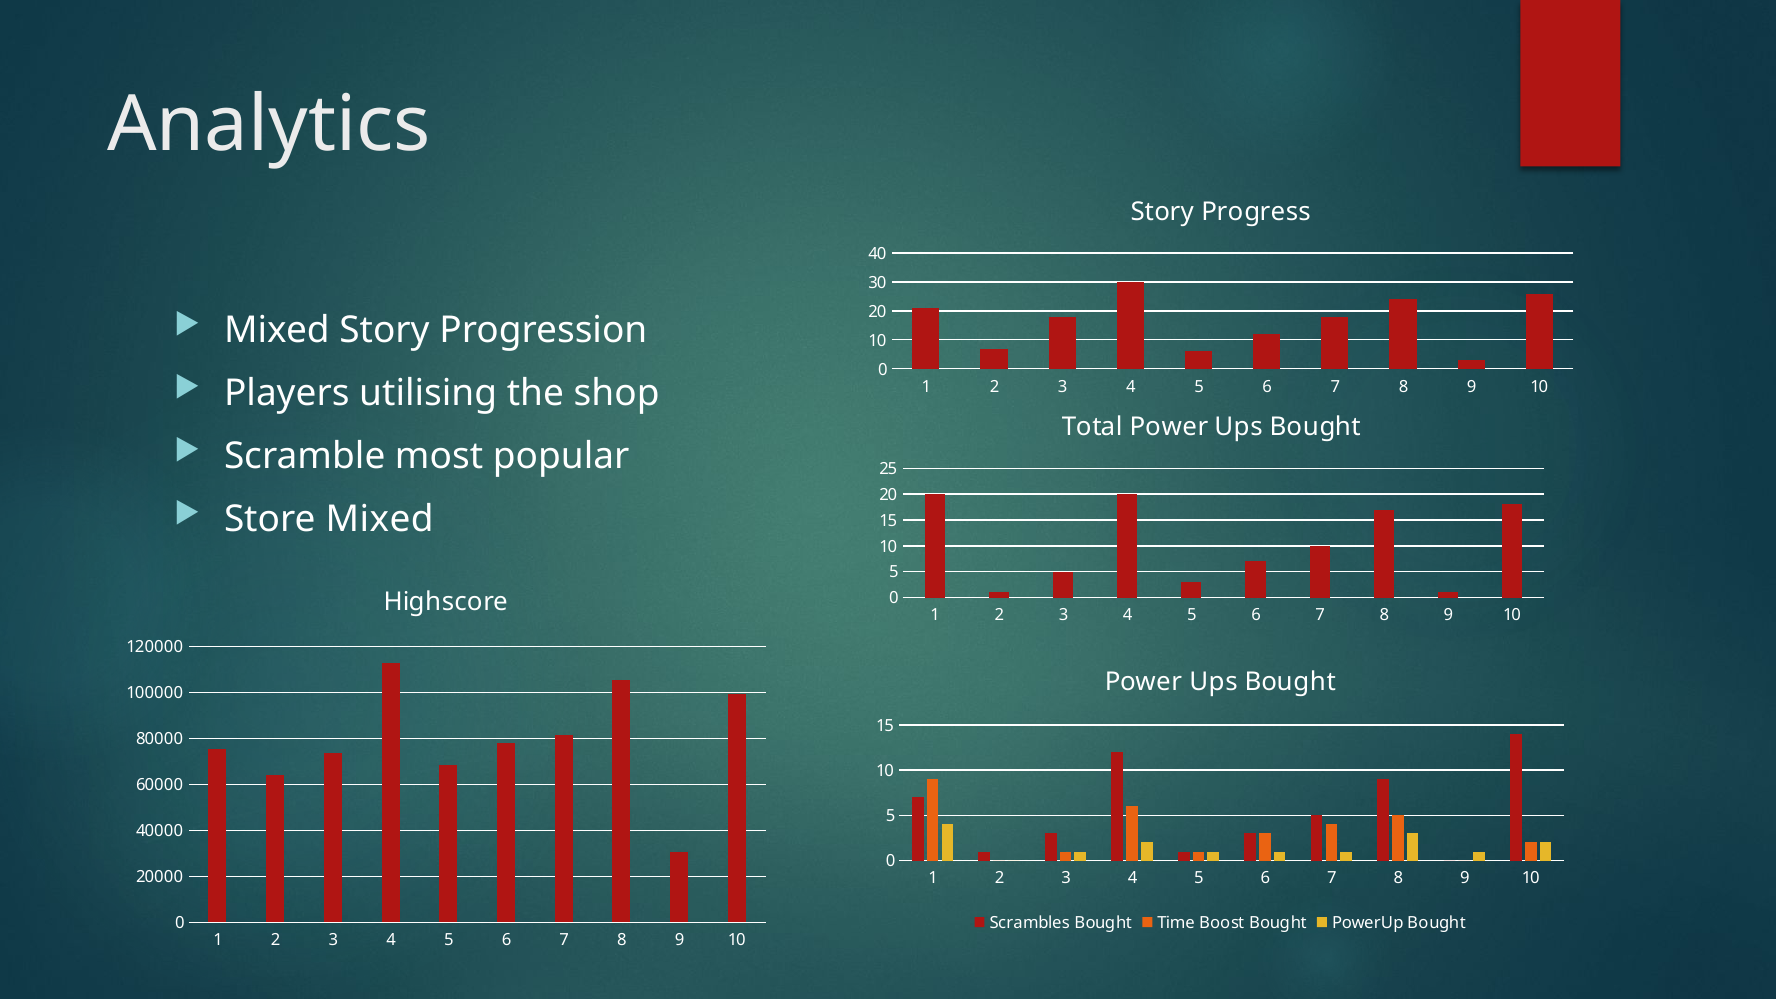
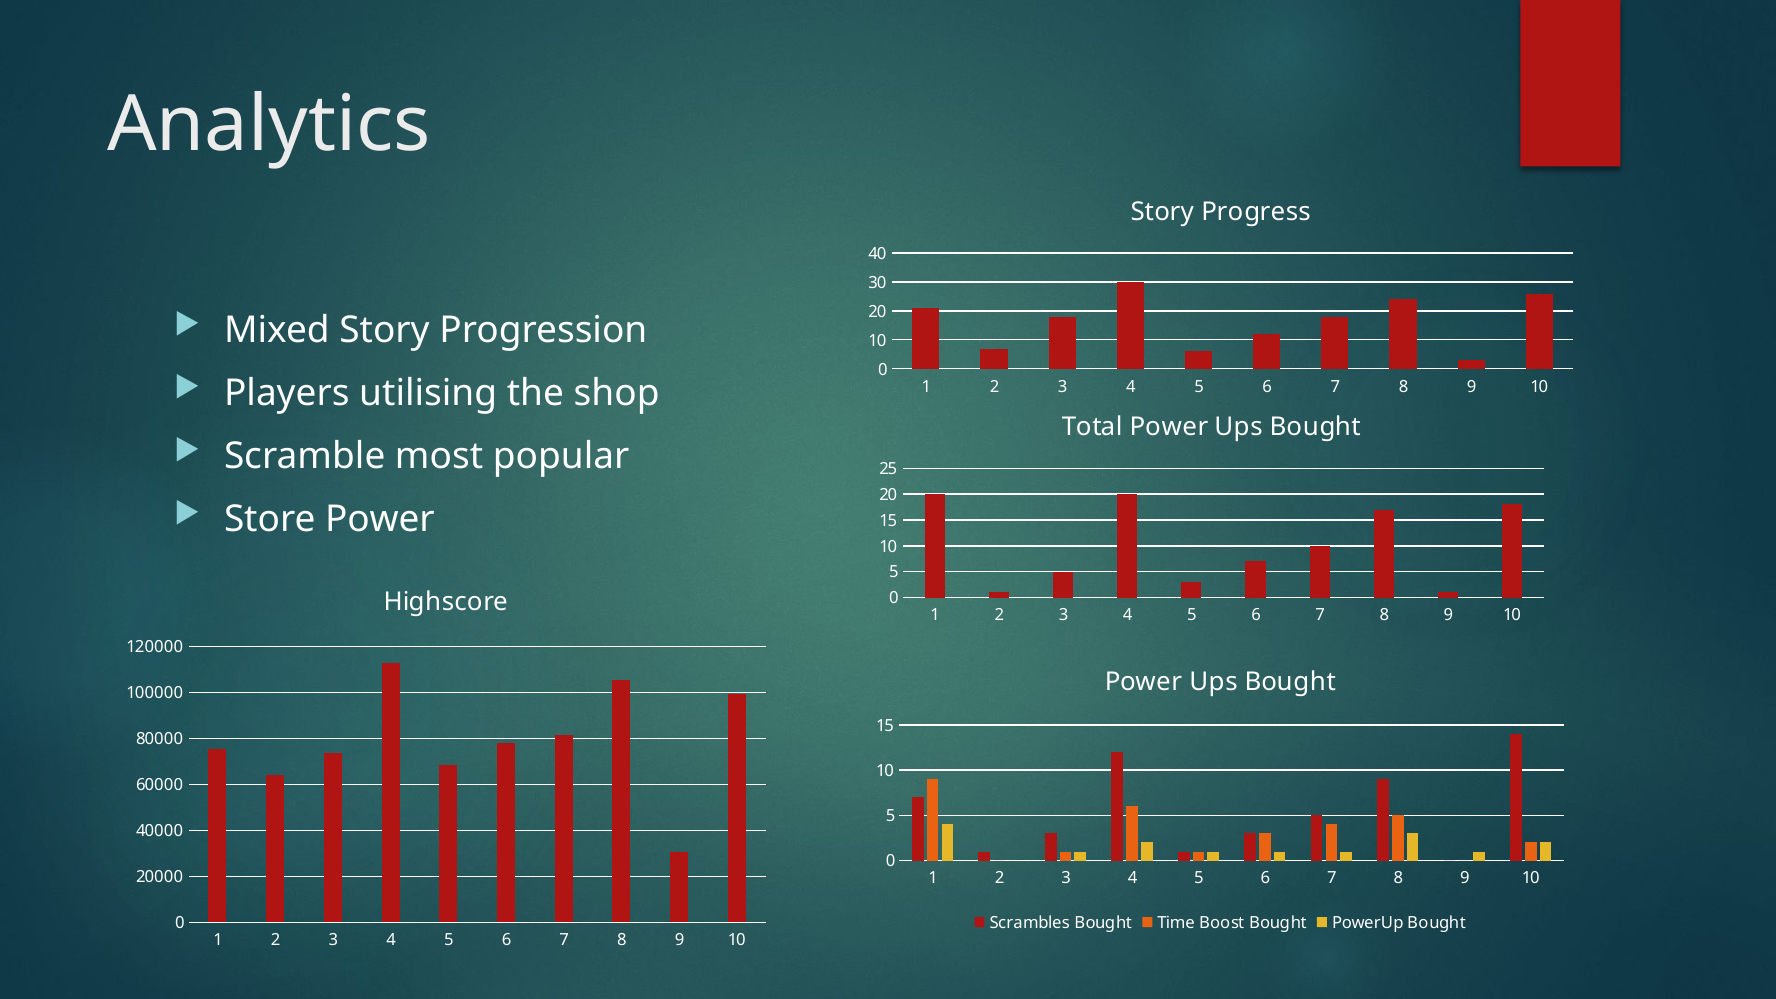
Store Mixed: Mixed -> Power (380, 519)
